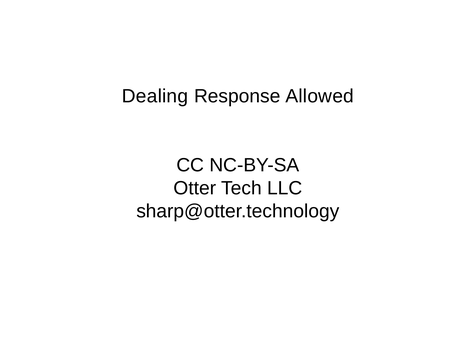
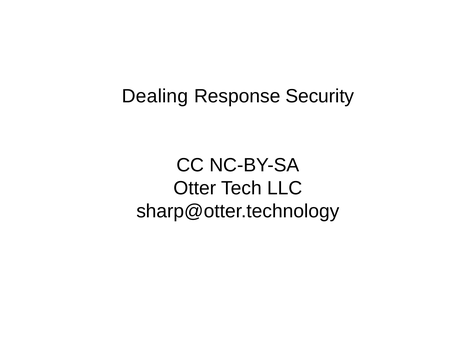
Allowed: Allowed -> Security (320, 96)
